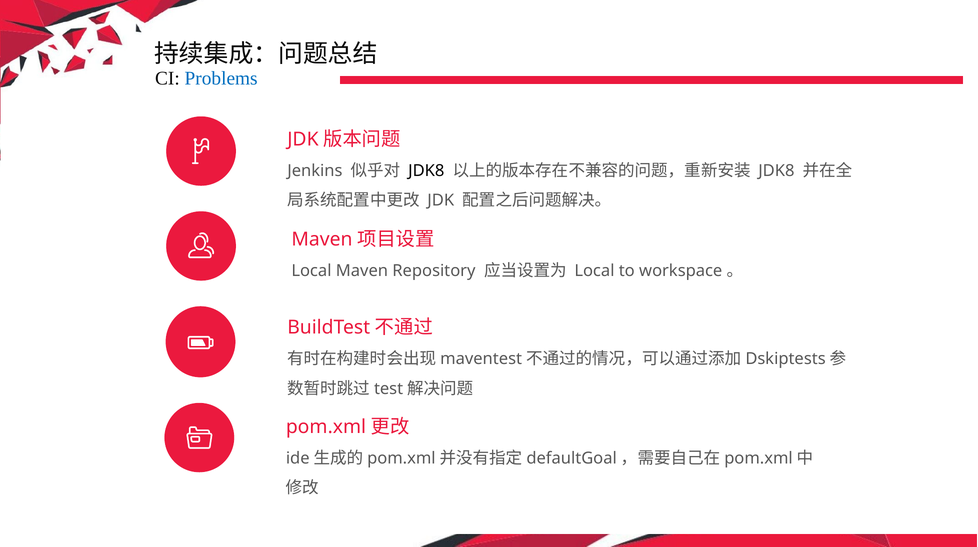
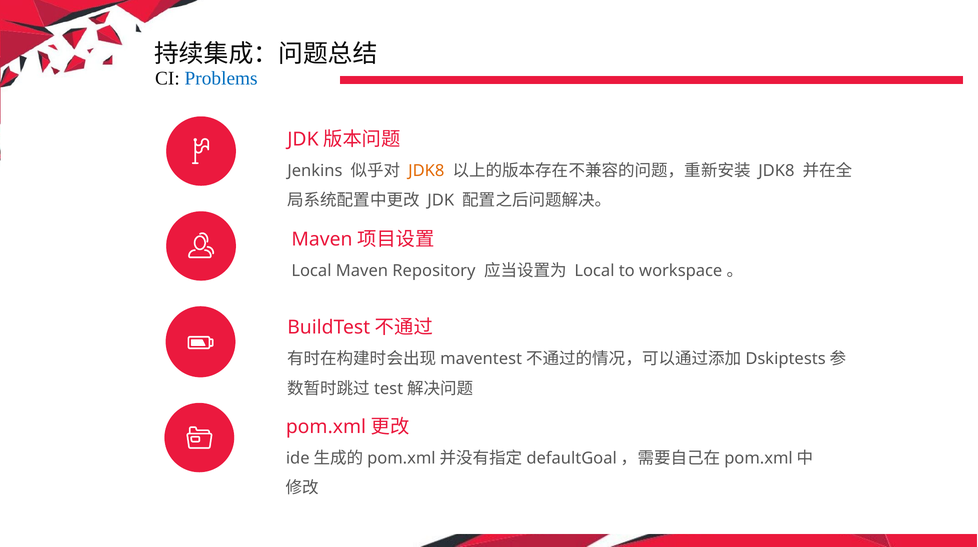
JDK8 colour: black -> orange (426, 171)
